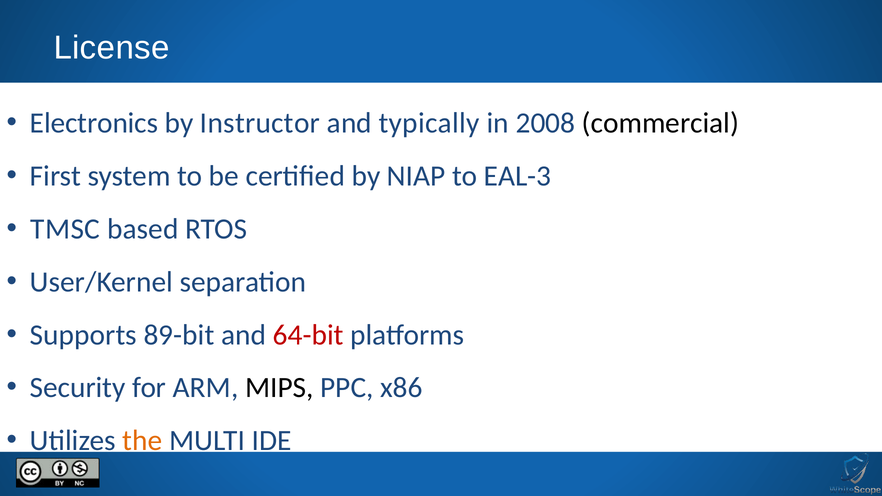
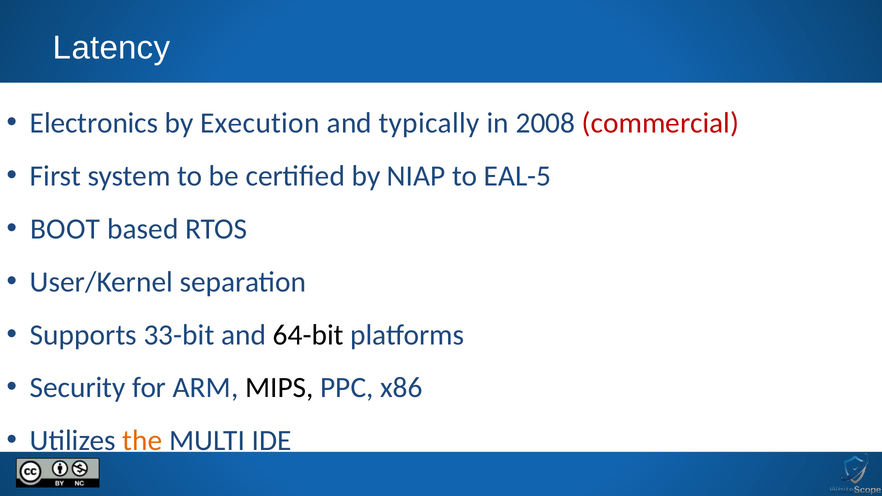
License: License -> Latency (112, 48)
Instructor: Instructor -> Execution (260, 123)
commercial colour: black -> red (660, 123)
EAL-3: EAL-3 -> EAL-5 (518, 176)
TMSC: TMSC -> BOOT (65, 229)
89-bit: 89-bit -> 33-bit (179, 335)
64-bit colour: red -> black (308, 335)
